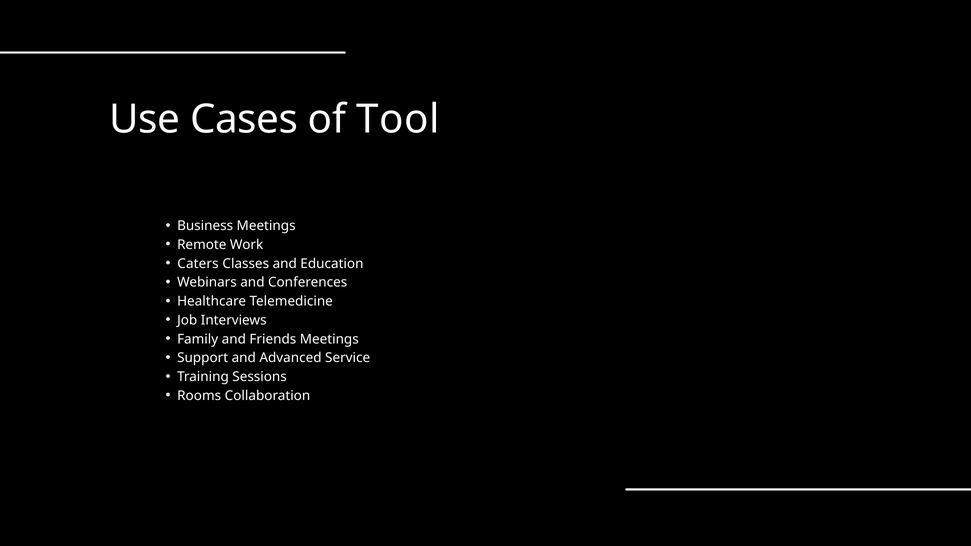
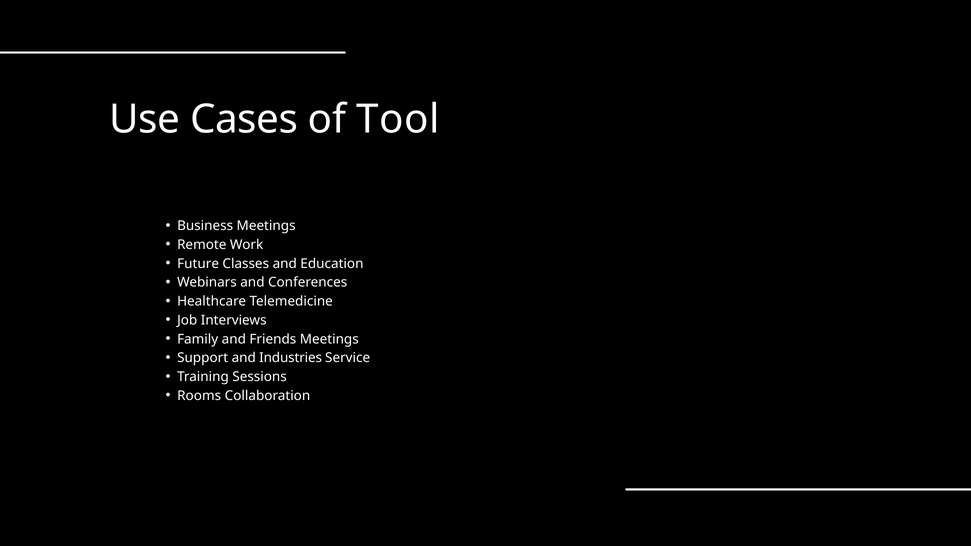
Caters: Caters -> Future (198, 264)
Advanced: Advanced -> Industries (291, 358)
